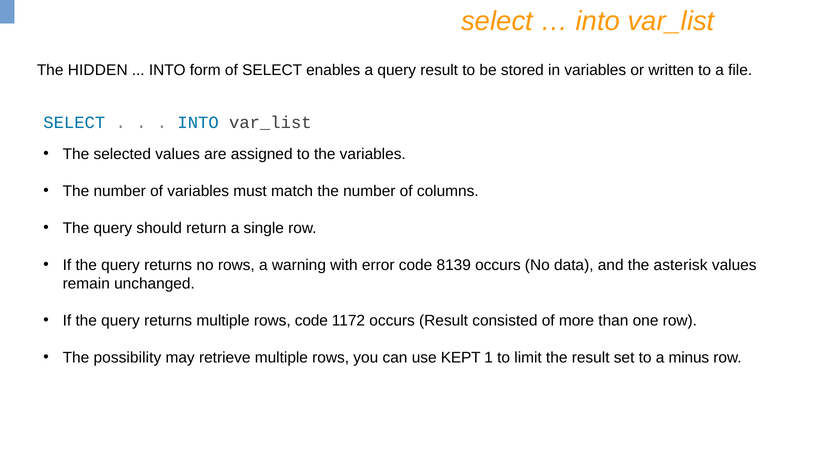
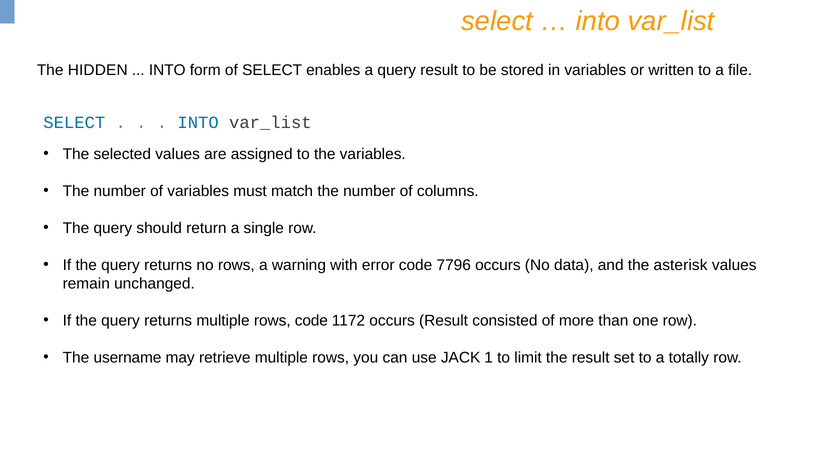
8139: 8139 -> 7796 (454, 265)
possibility: possibility -> username (127, 358)
KEPT: KEPT -> JACK (461, 358)
minus: minus -> totally (689, 358)
